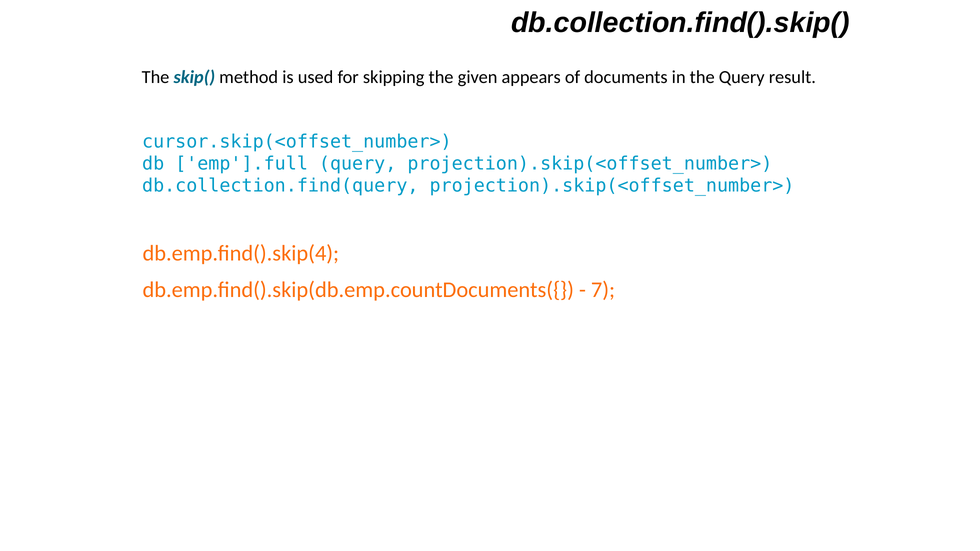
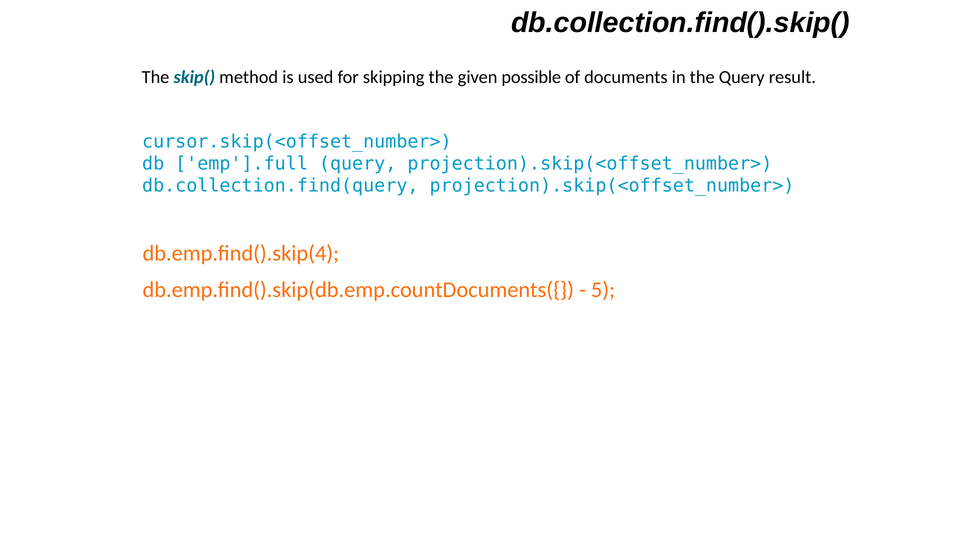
appears: appears -> possible (531, 77)
7: 7 -> 5 (603, 290)
